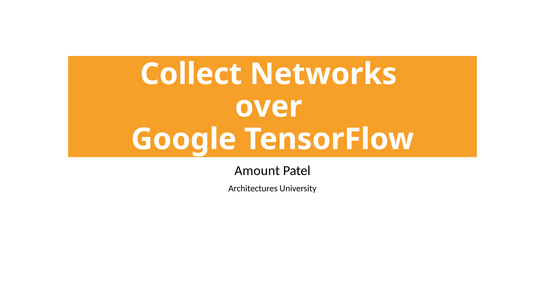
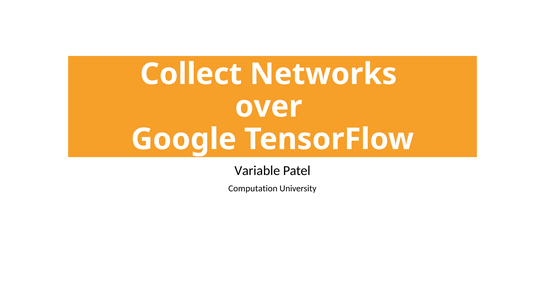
Amount: Amount -> Variable (257, 170)
Architectures: Architectures -> Computation (253, 188)
